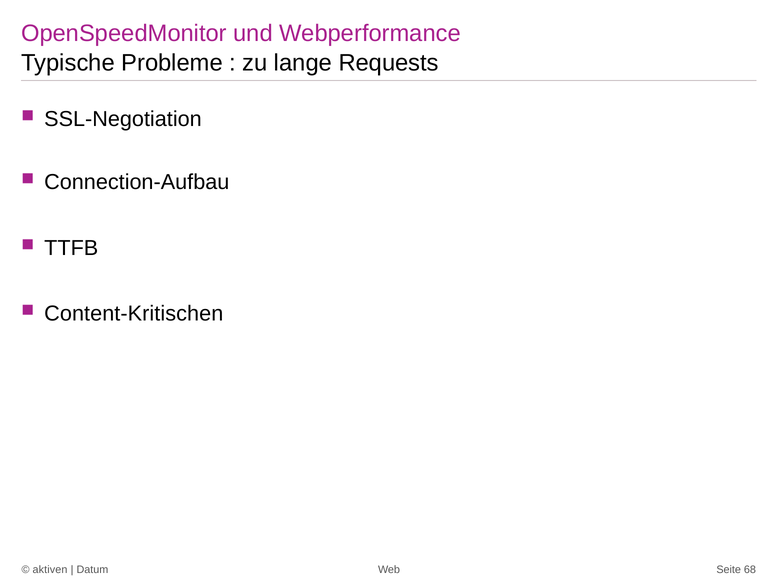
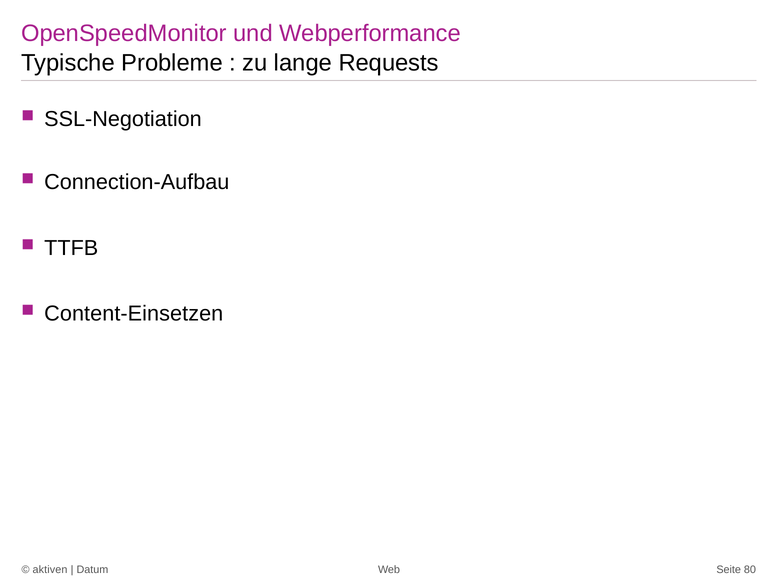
Content-Kritischen: Content-Kritischen -> Content-Einsetzen (134, 313)
68: 68 -> 80 (750, 569)
